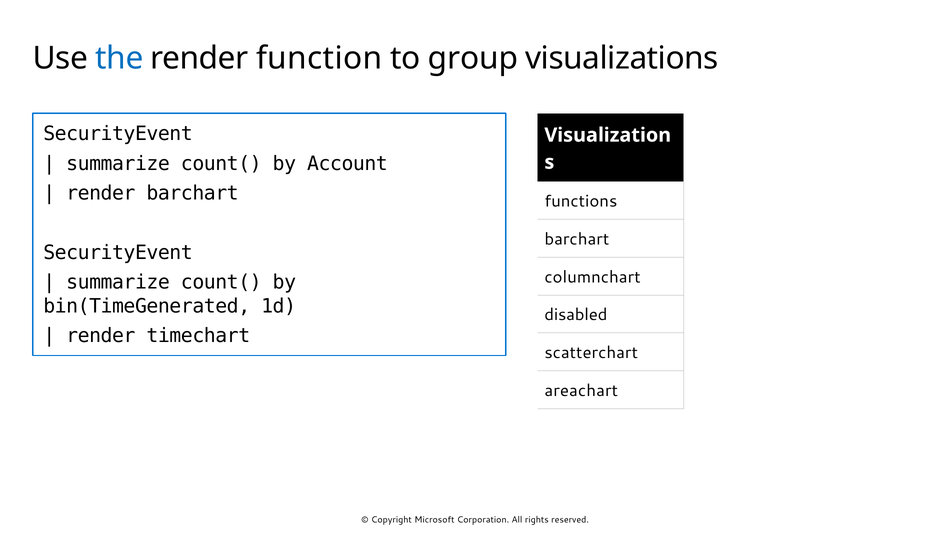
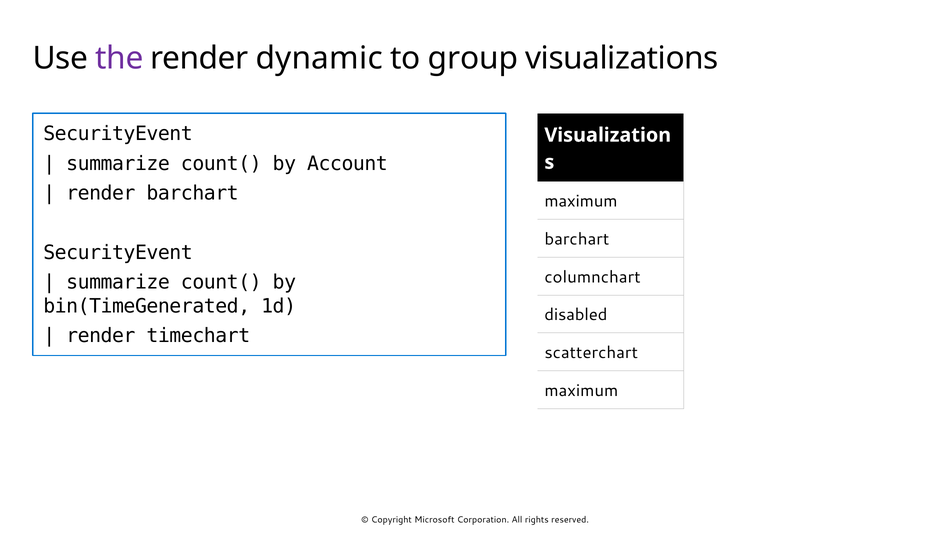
the colour: blue -> purple (119, 58)
function: function -> dynamic (319, 58)
functions: functions -> maximum (581, 202)
areachart: areachart -> maximum (581, 391)
